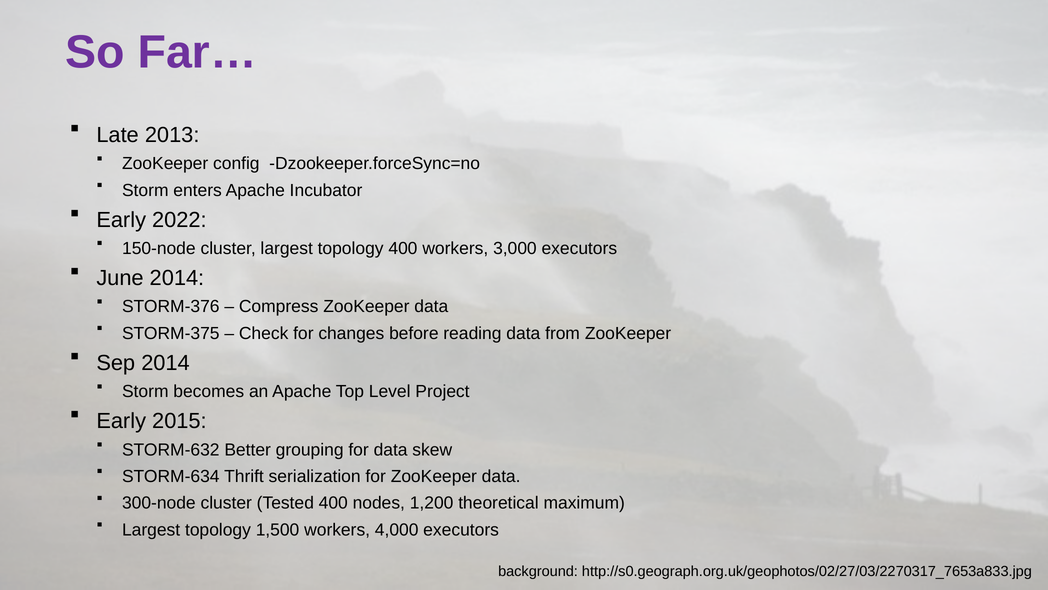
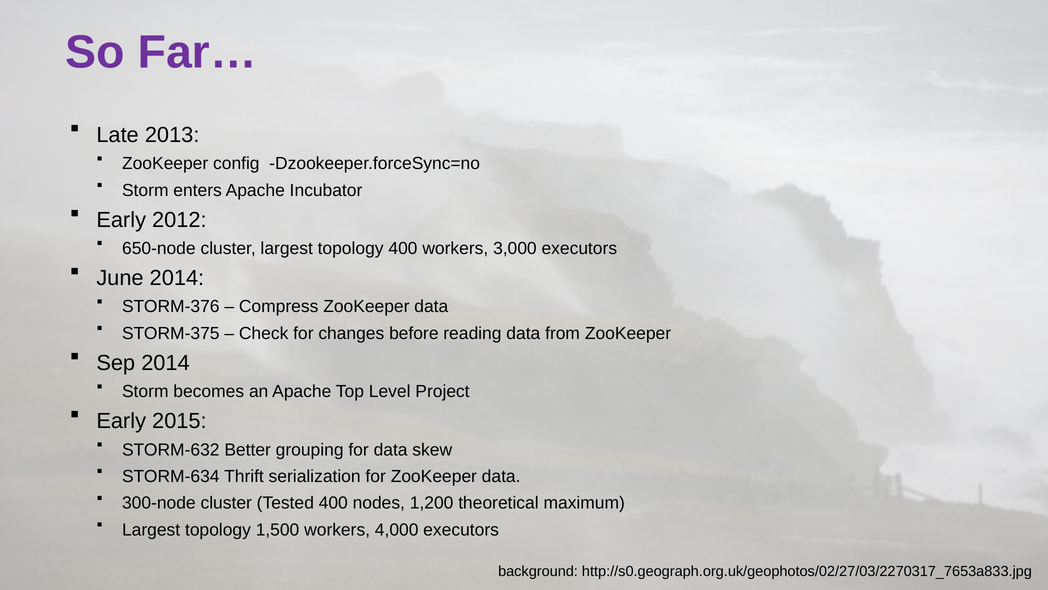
2022: 2022 -> 2012 (179, 220)
150-node: 150-node -> 650-node (159, 248)
